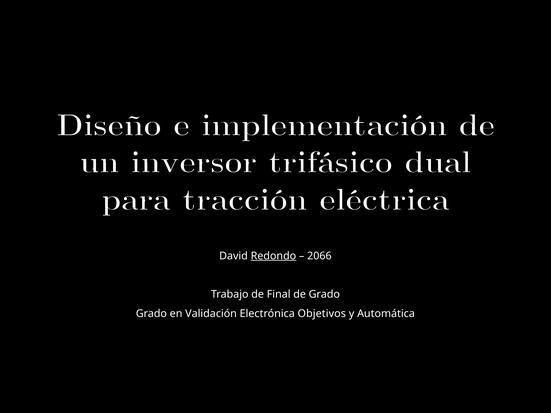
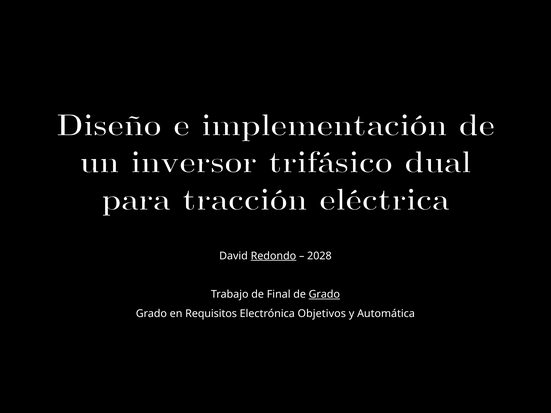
2066: 2066 -> 2028 (319, 256)
Grado underline: none -> present (324, 294)
Validación: Validación -> Requisitos (211, 314)
